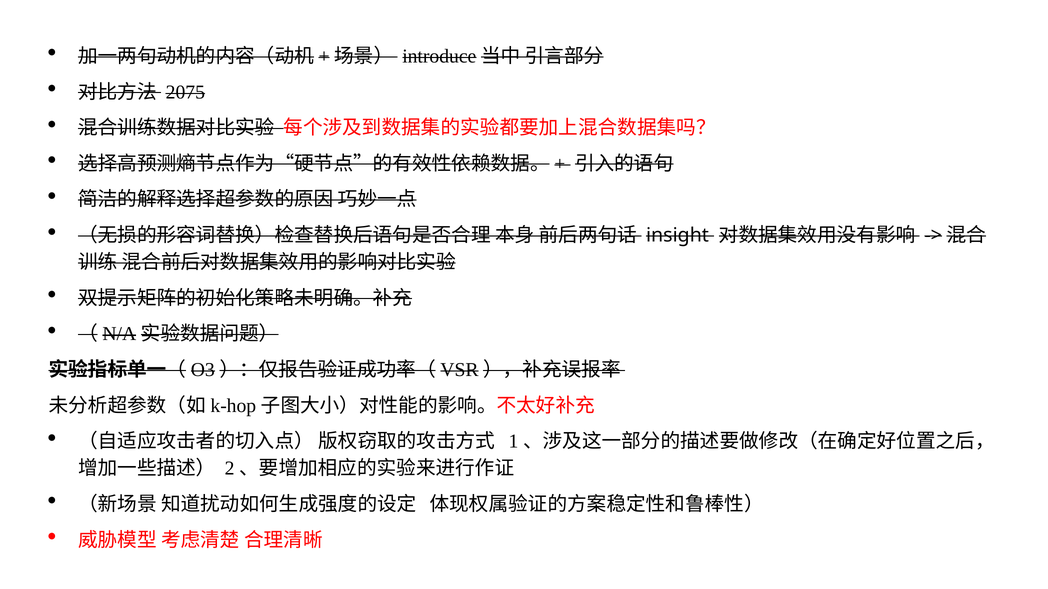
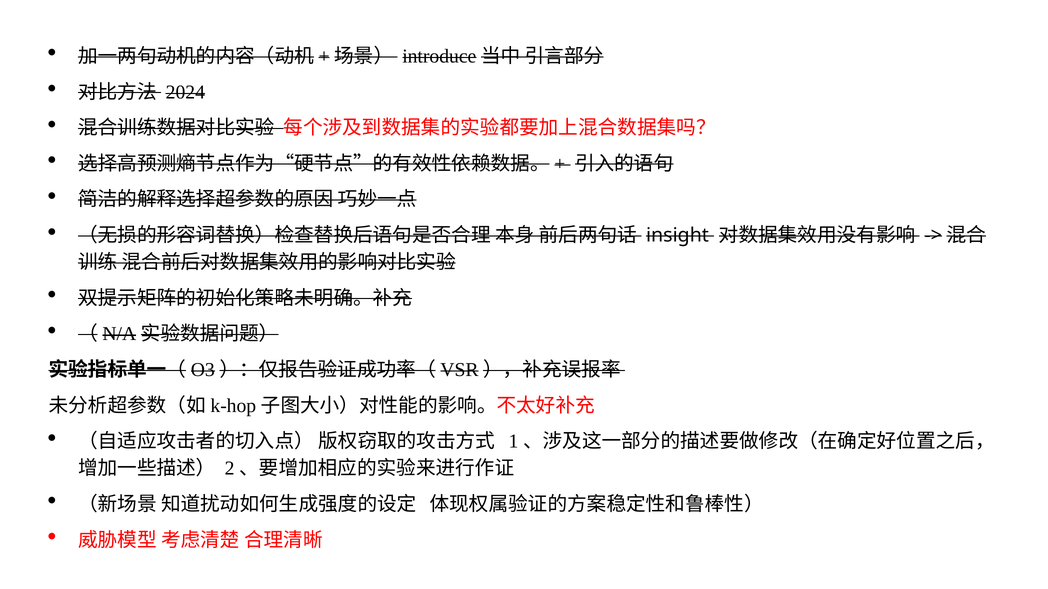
2075: 2075 -> 2024 (185, 92)
